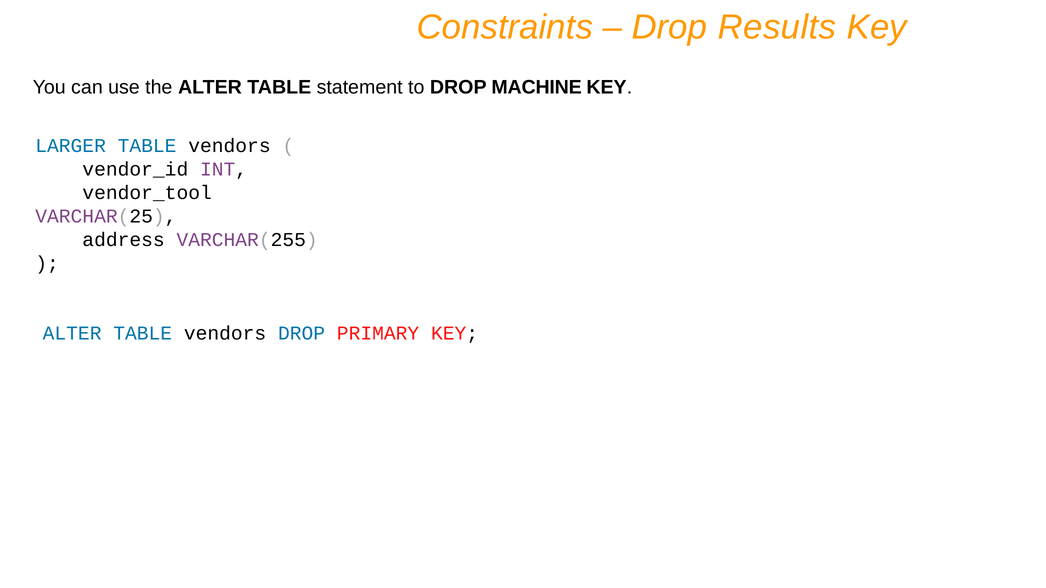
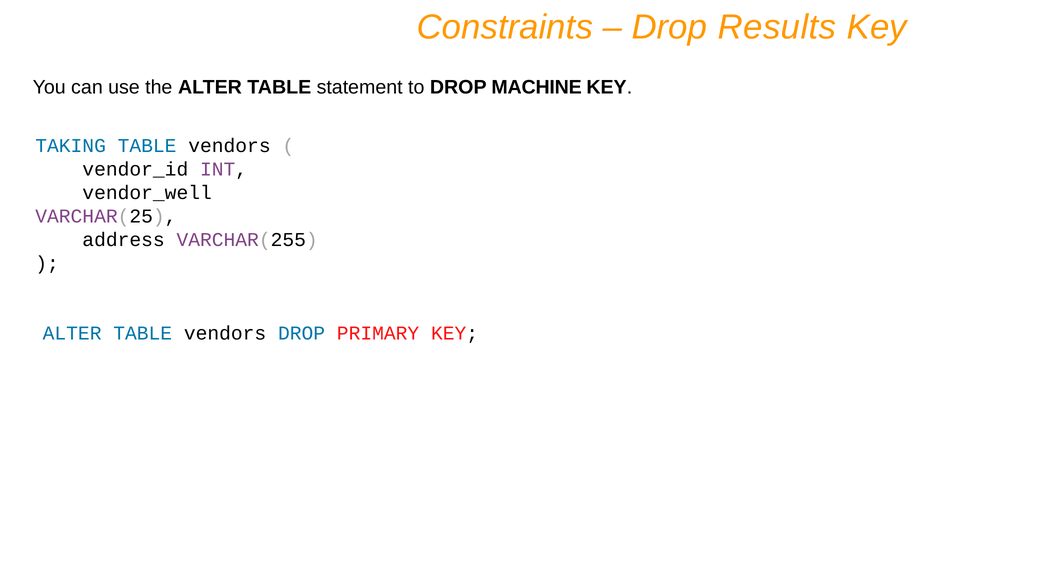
LARGER: LARGER -> TAKING (71, 146)
vendor_tool: vendor_tool -> vendor_well (147, 193)
